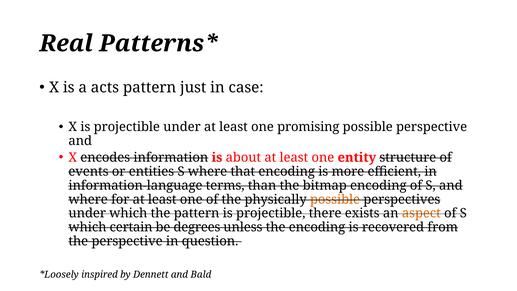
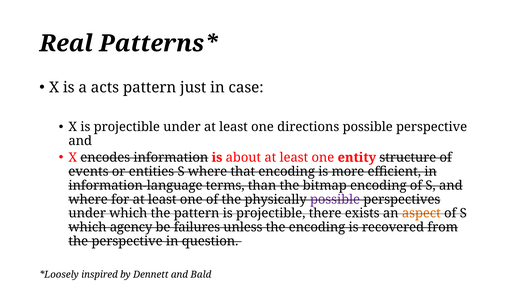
promising: promising -> directions (308, 127)
possible colour: orange -> purple (335, 199)
certain: certain -> agency (131, 227)
degrees: degrees -> failures (197, 227)
